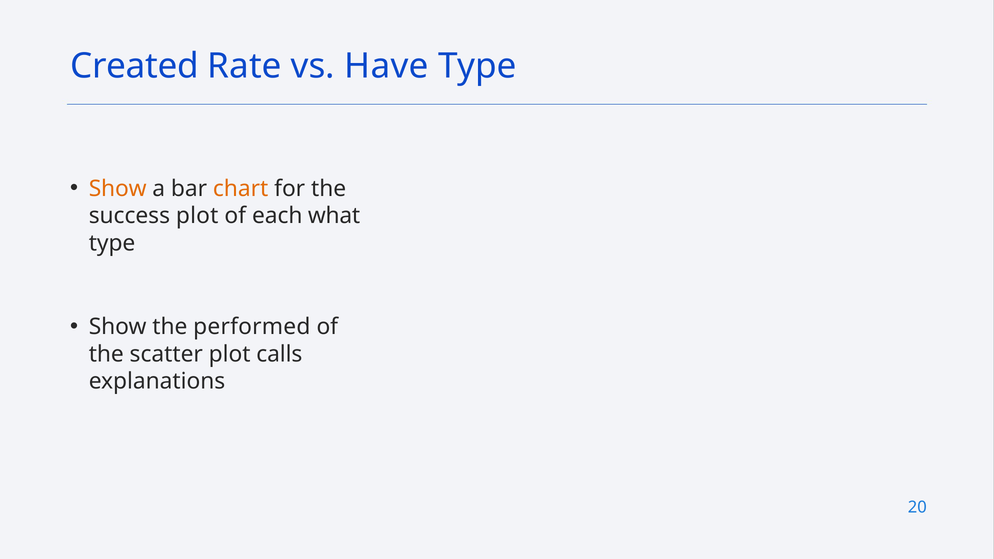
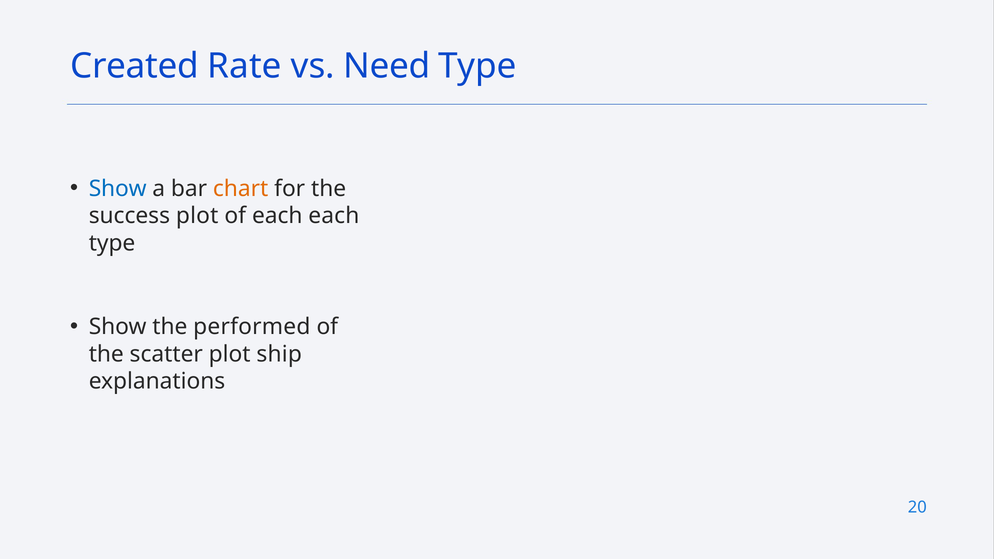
Have: Have -> Need (387, 66)
Show colour: orange -> blue (118, 189)
each what: what -> each (334, 216)
calls: calls -> ship (279, 354)
